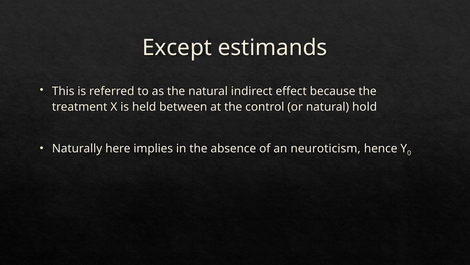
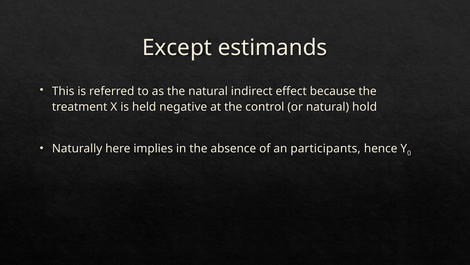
between: between -> negative (183, 107)
neuroticism: neuroticism -> participants (326, 148)
